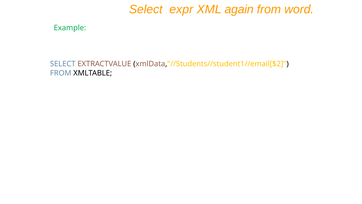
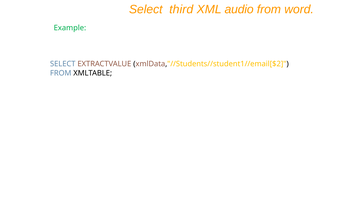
expr: expr -> third (181, 9)
again: again -> audio (239, 9)
